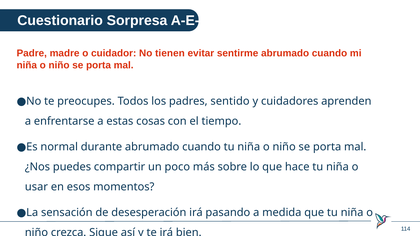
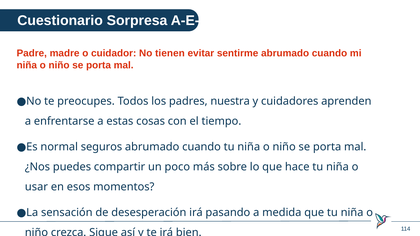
sentido: sentido -> nuestra (230, 101)
durante: durante -> seguros (101, 147)
